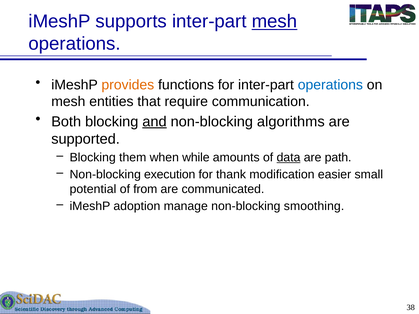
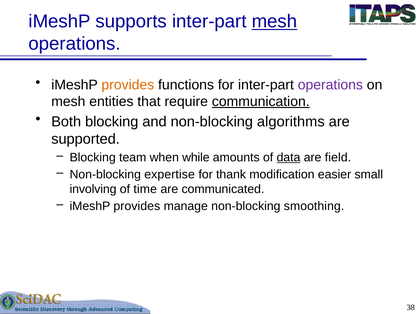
operations colour: blue -> purple (330, 85)
communication underline: none -> present (261, 102)
and underline: present -> none (155, 122)
them: them -> team (133, 157)
path: path -> field (338, 157)
execution: execution -> expertise (170, 175)
potential: potential -> involving (93, 189)
from: from -> time (145, 189)
adoption: adoption -> provides (137, 206)
